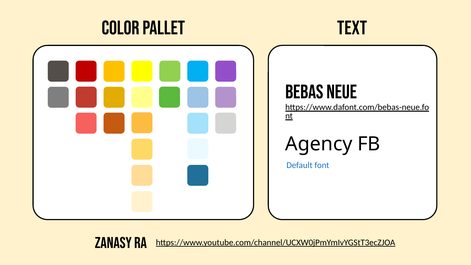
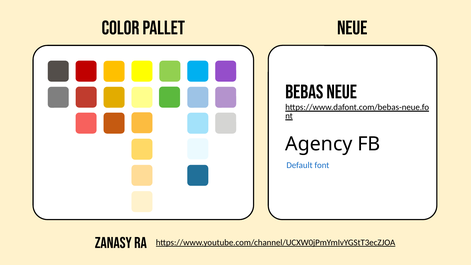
Text: Text -> Neue (352, 28)
